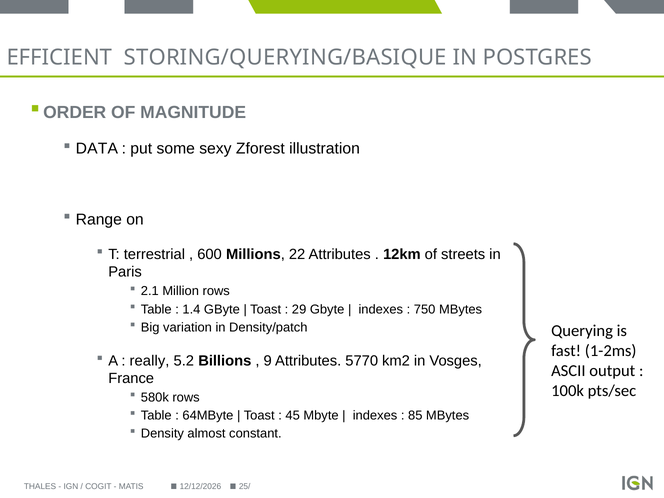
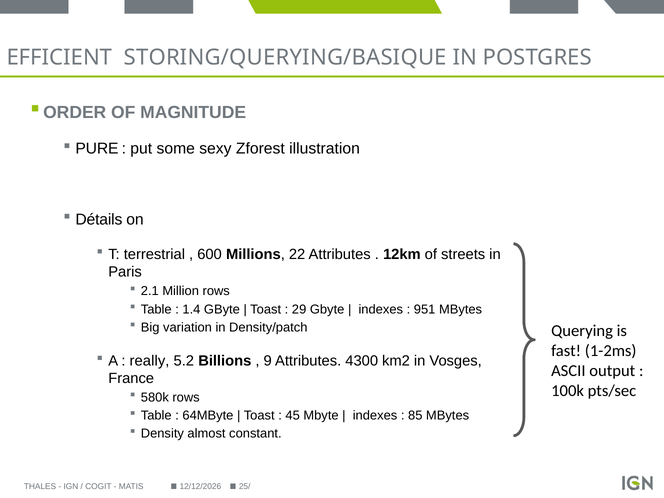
DATA: DATA -> PURE (97, 149)
Range: Range -> Détails (99, 220)
750: 750 -> 951 (425, 309)
5770: 5770 -> 4300 (362, 361)
